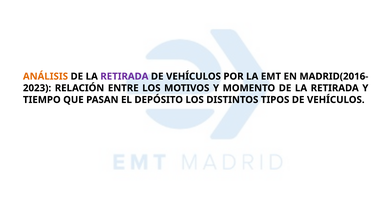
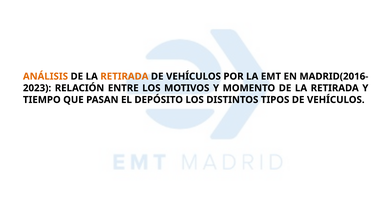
RETIRADA colour: purple -> orange (124, 76)
